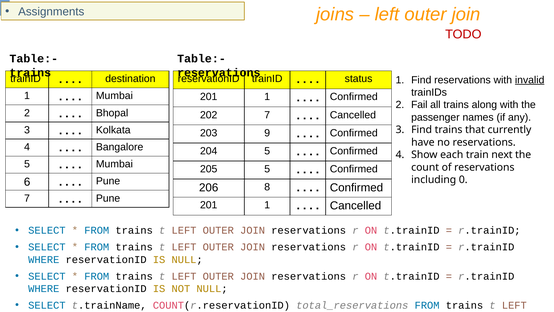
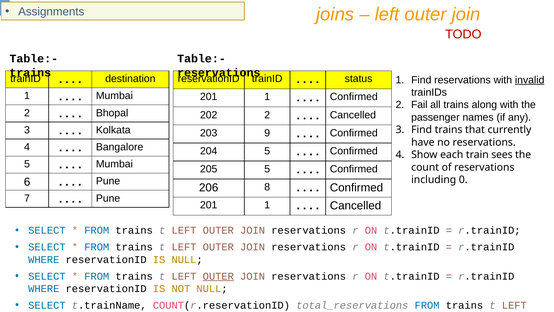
202 7: 7 -> 2 (267, 115)
next: next -> sees (502, 155)
OUTER underline: none -> present (218, 276)
